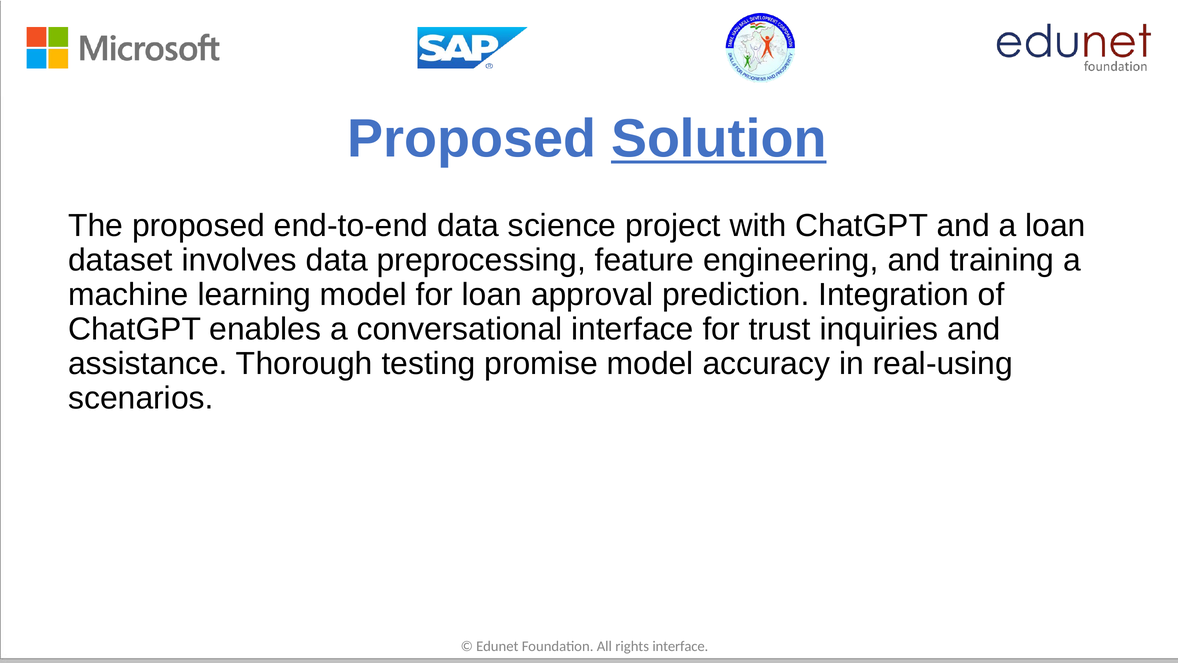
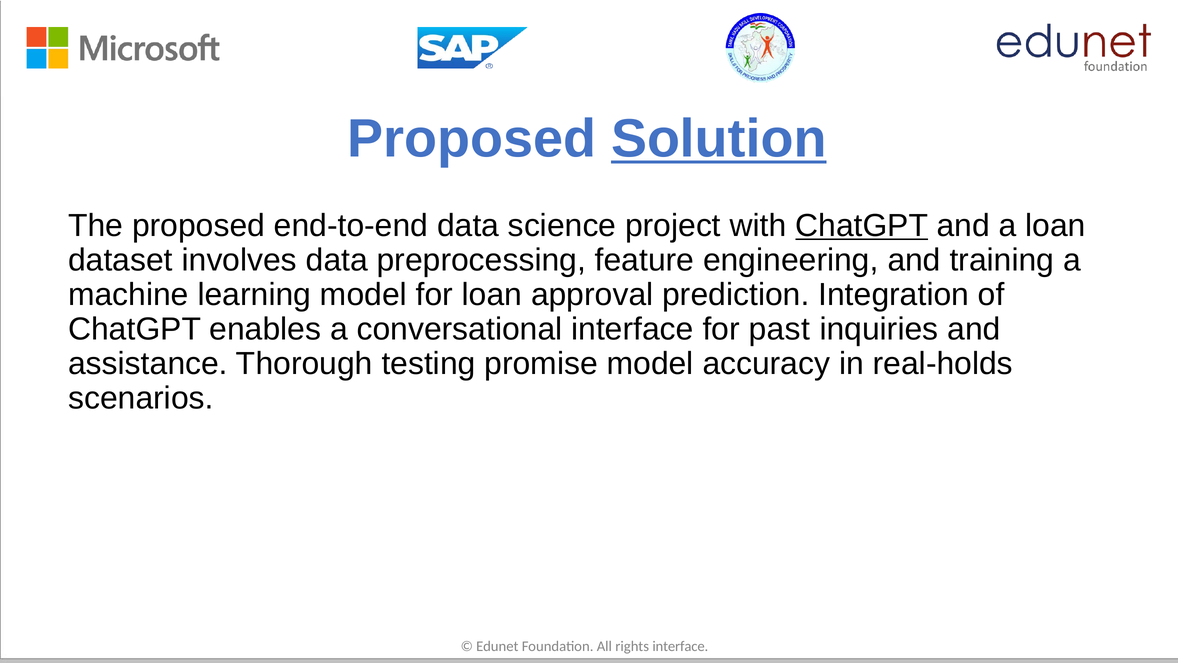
ChatGPT underline: none -> present (862, 225)
trust: trust -> past (779, 329)
real-using: real-using -> real-holds (943, 364)
